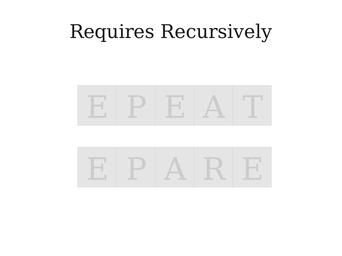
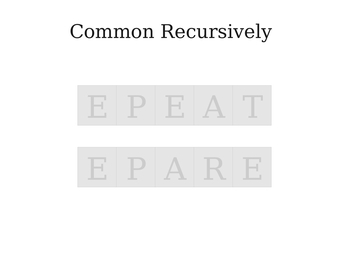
Requires: Requires -> Common (112, 32)
